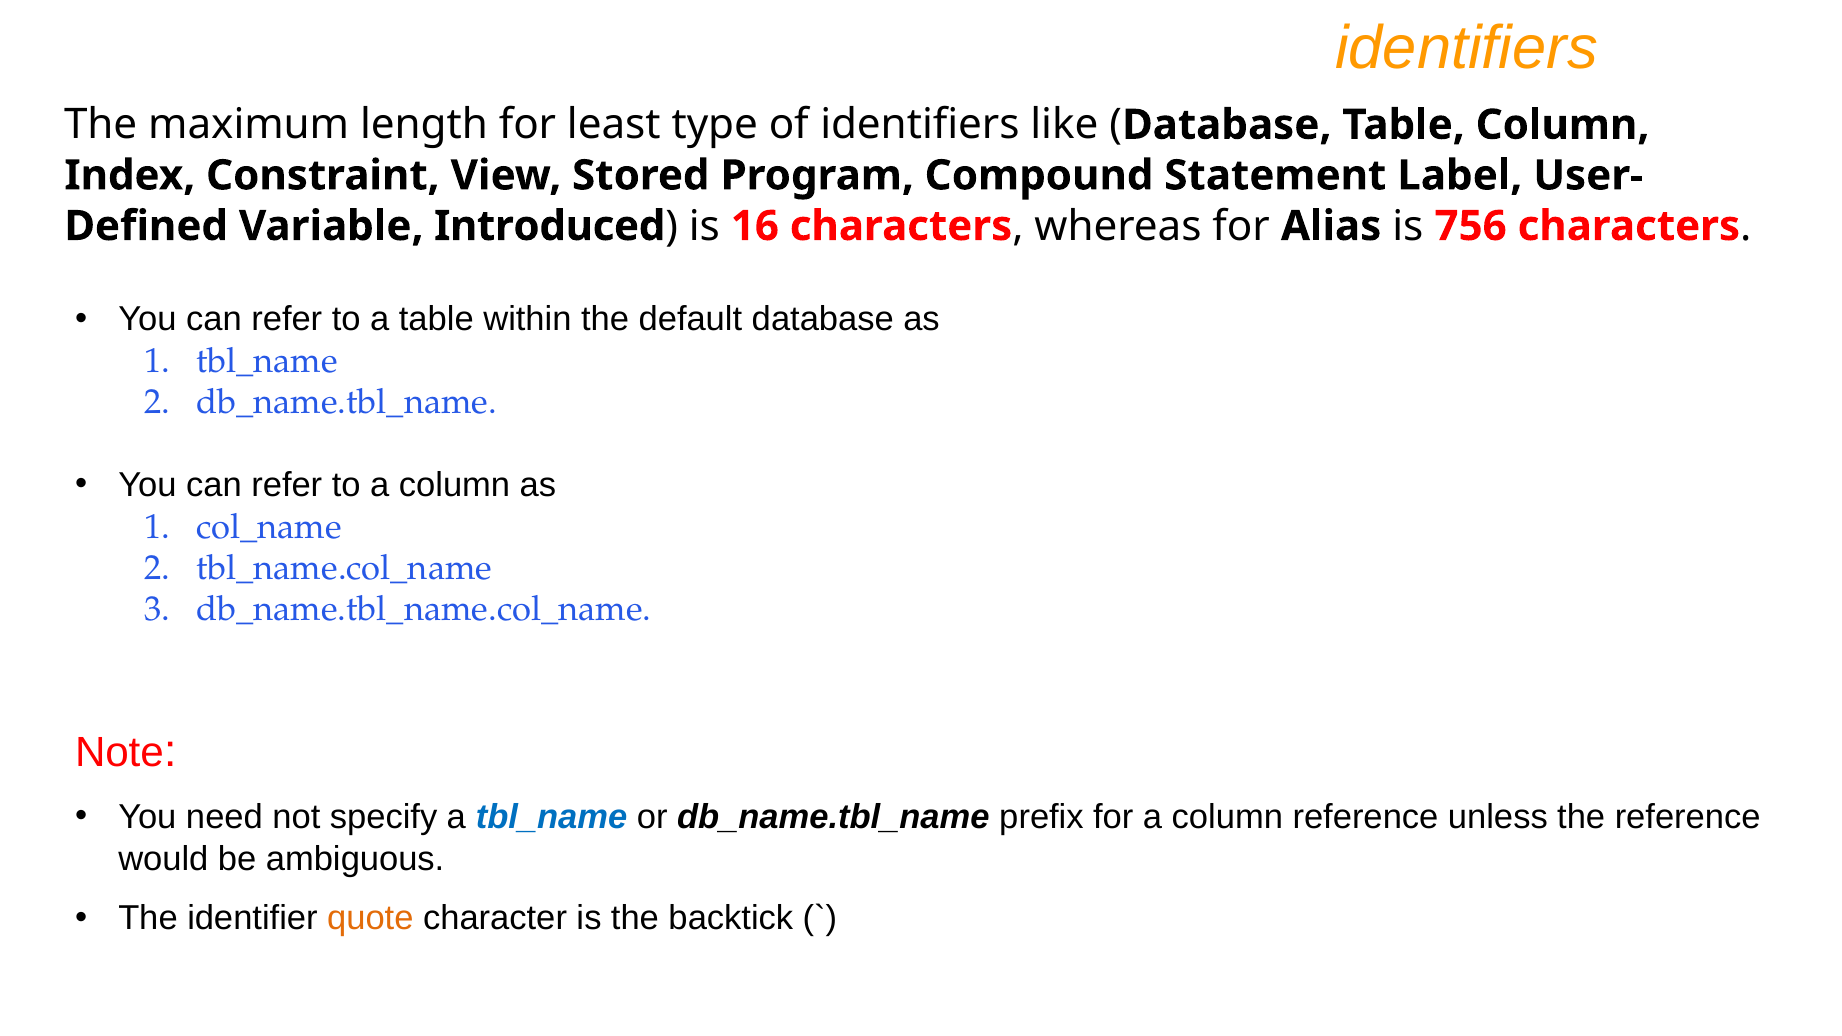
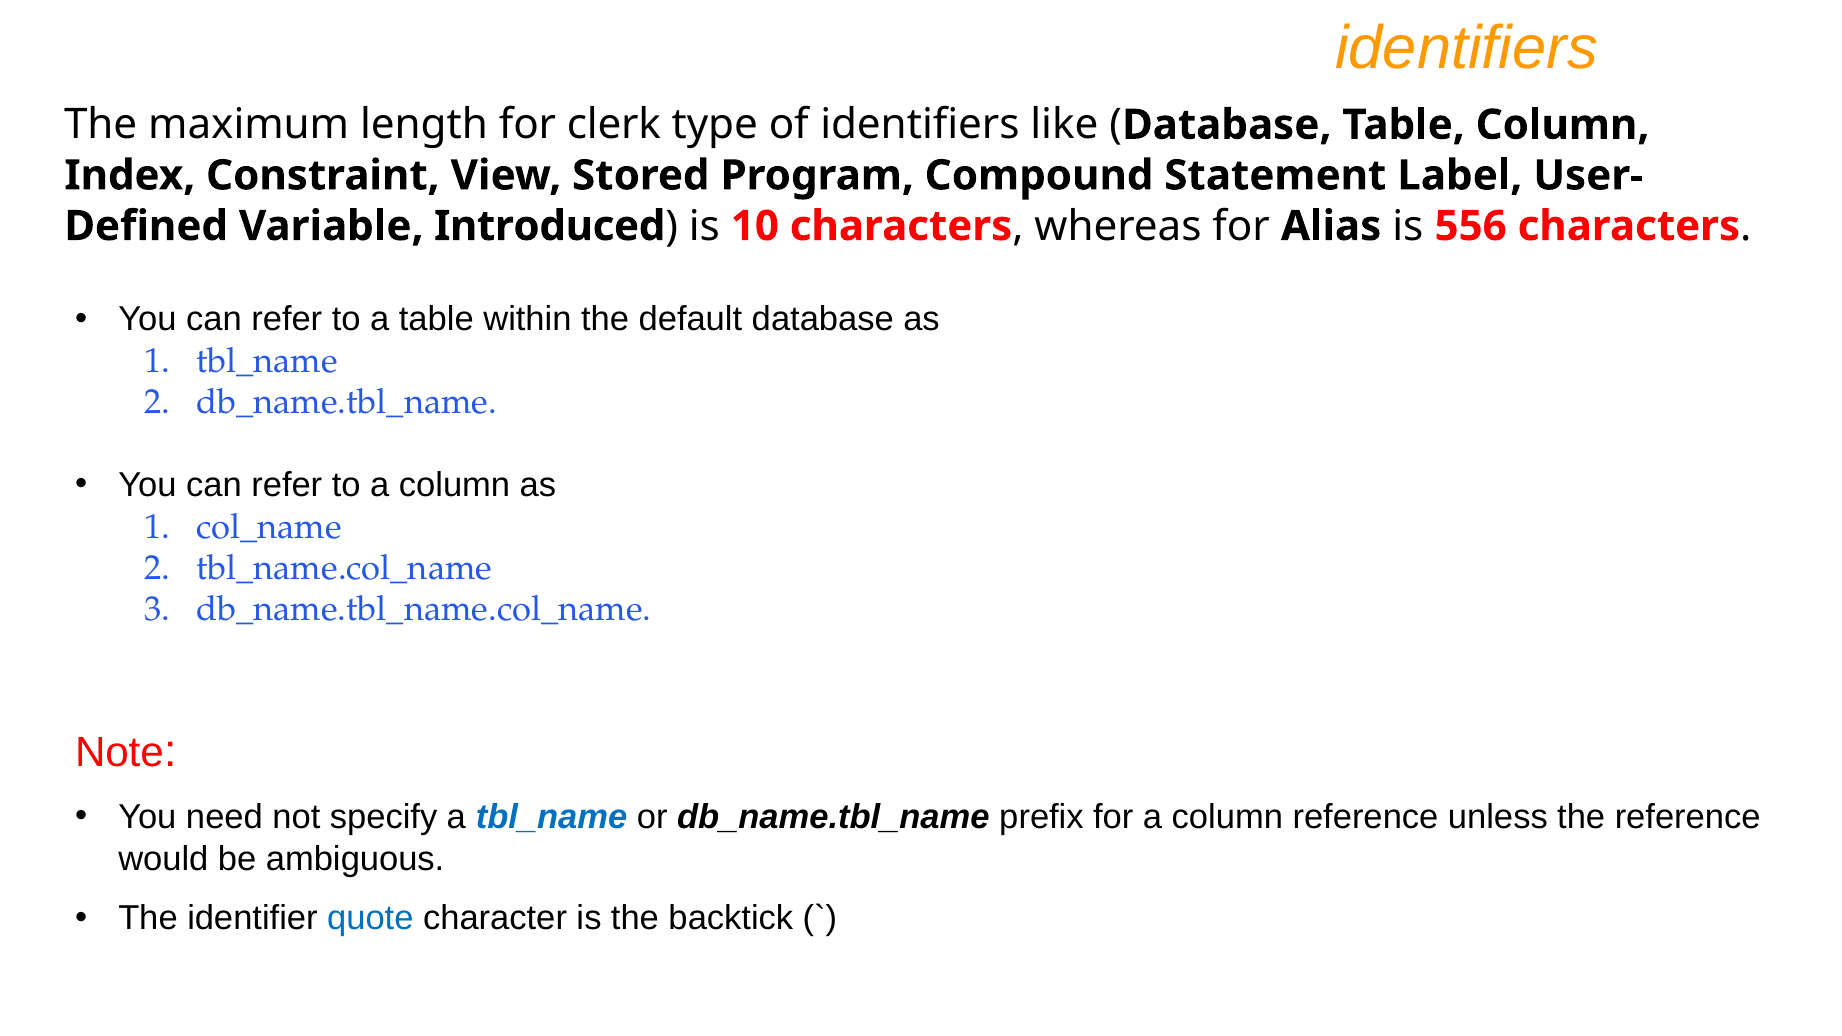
least: least -> clerk (614, 125)
16: 16 -> 10 (755, 226)
756: 756 -> 556 (1471, 226)
quote colour: orange -> blue (370, 919)
